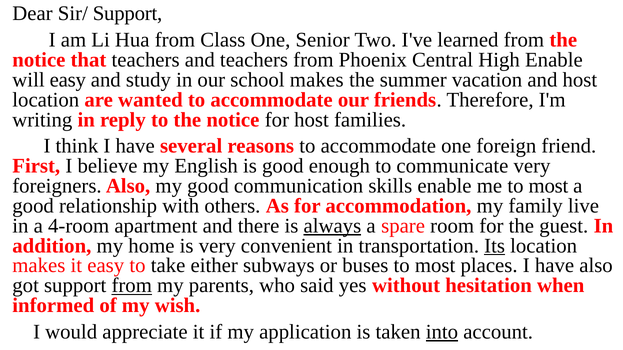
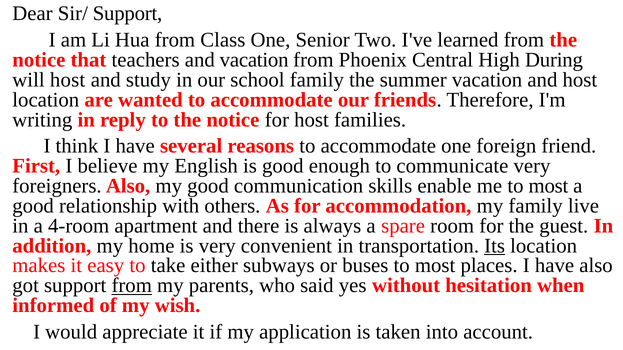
and teachers: teachers -> vacation (254, 60)
High Enable: Enable -> During (554, 60)
will easy: easy -> host (68, 80)
school makes: makes -> family (317, 80)
always underline: present -> none (332, 226)
into underline: present -> none (442, 332)
